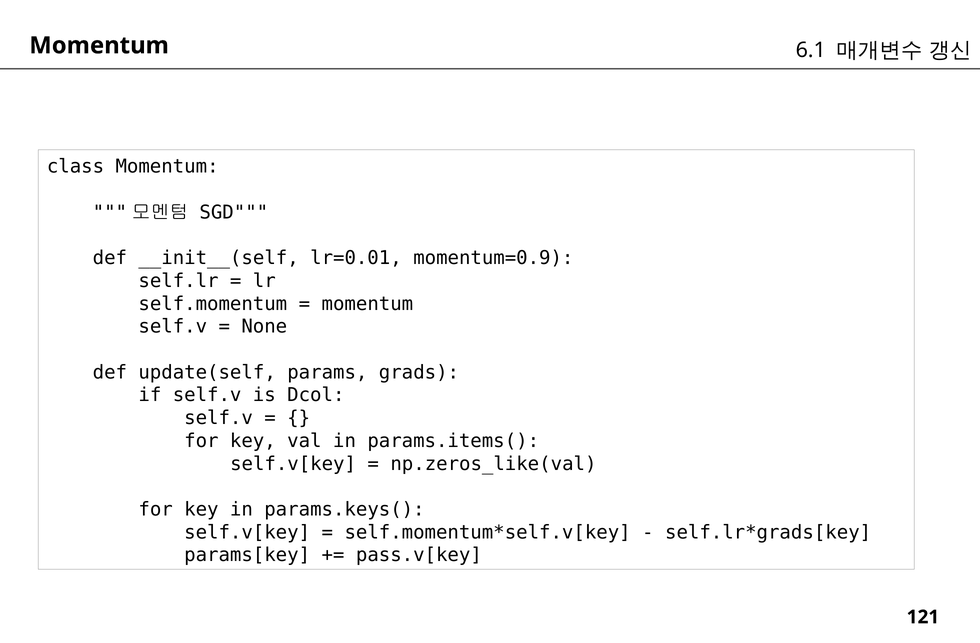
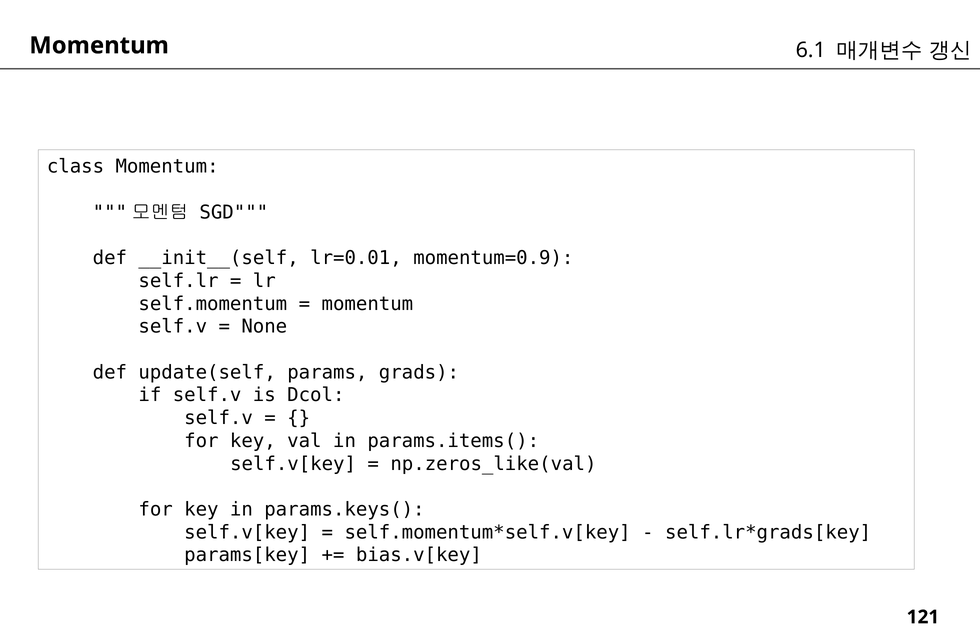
pass.v[key: pass.v[key -> bias.v[key (419, 556)
